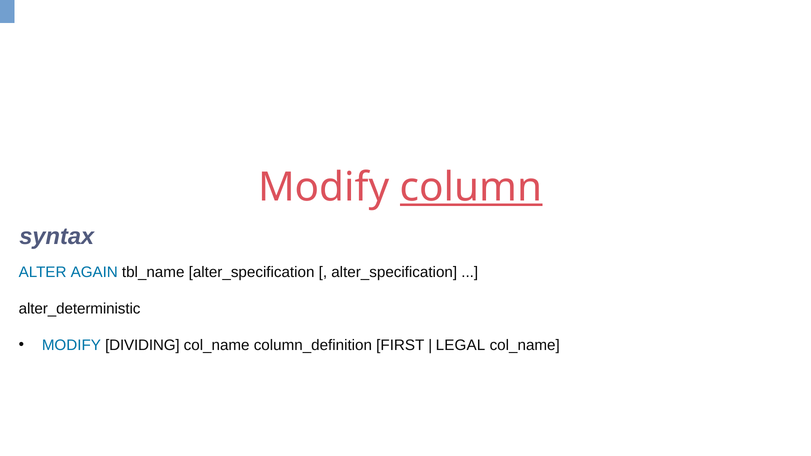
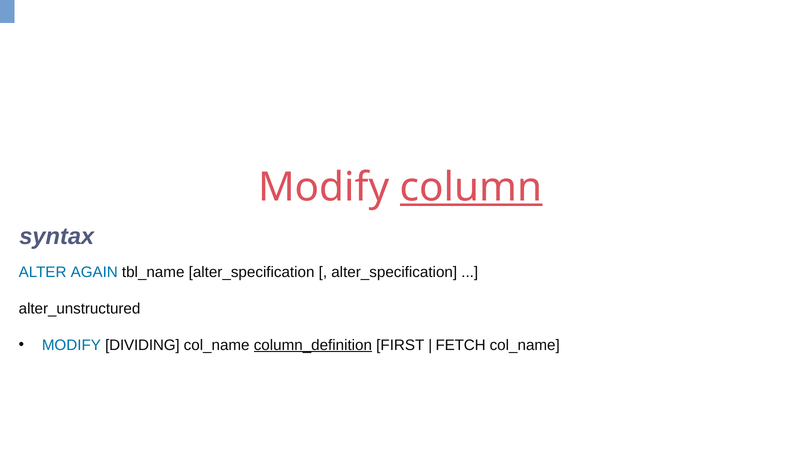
alter_deterministic: alter_deterministic -> alter_unstructured (80, 309)
column_definition underline: none -> present (313, 345)
LEGAL: LEGAL -> FETCH (461, 345)
